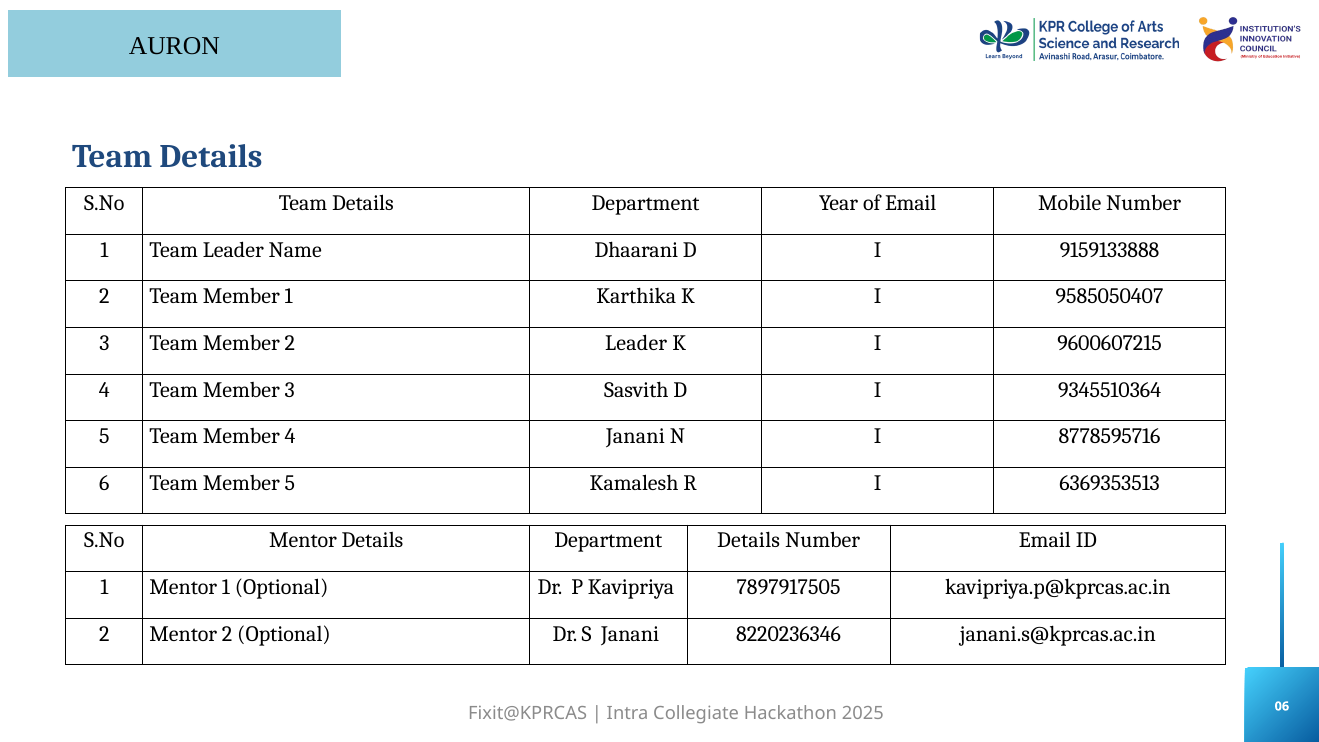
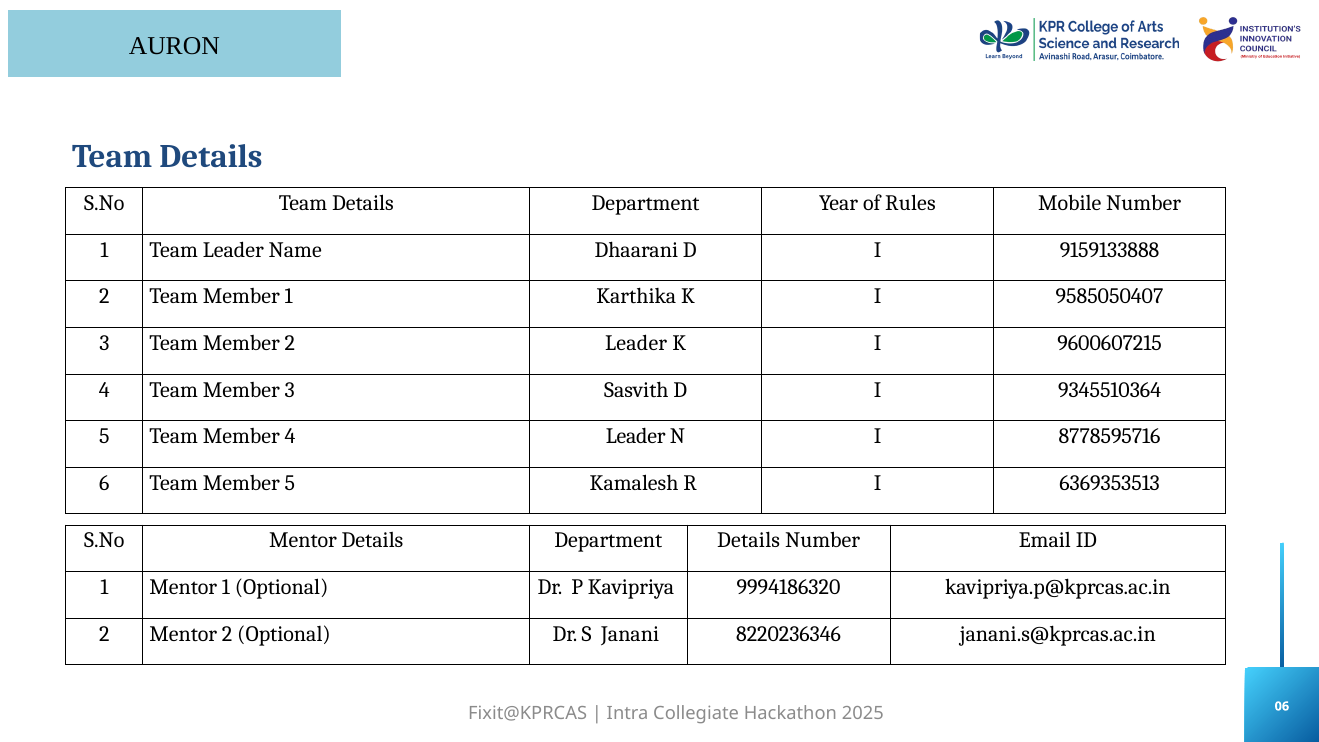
of Email: Email -> Rules (910, 203)
4 Janani: Janani -> Leader (636, 436)
7897917505: 7897917505 -> 9994186320 (789, 587)
